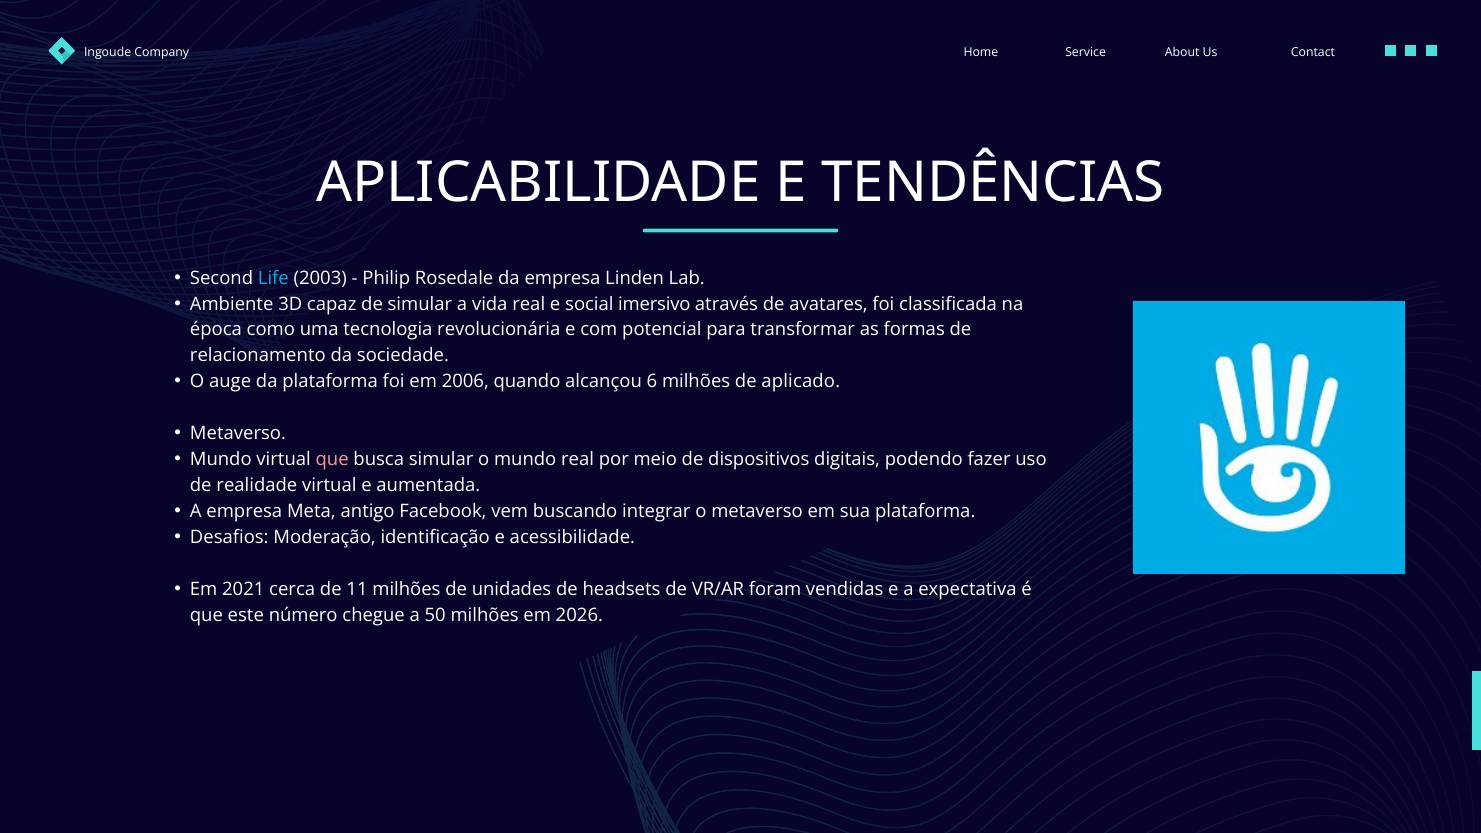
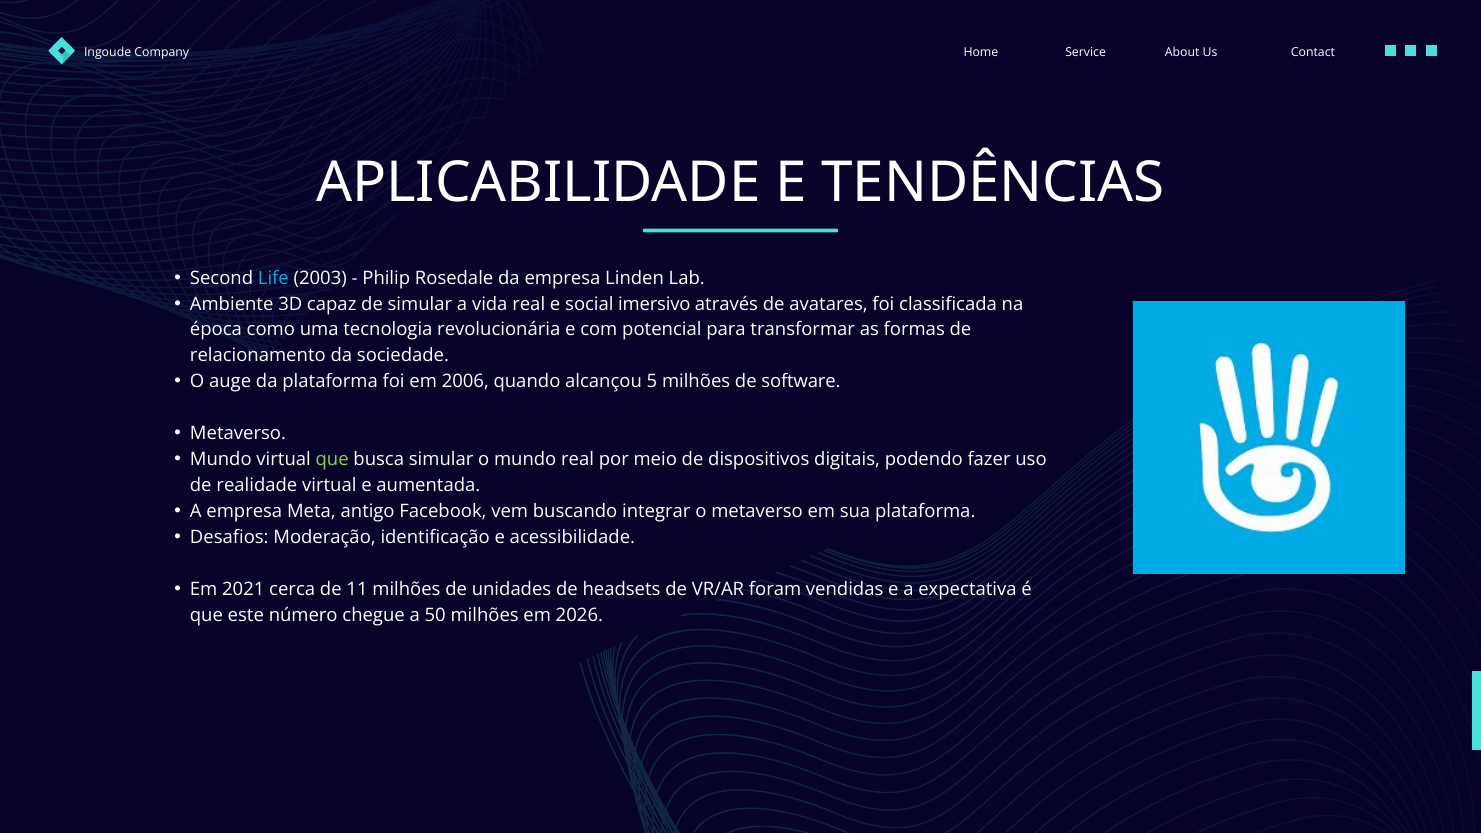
6: 6 -> 5 (652, 382)
aplicado: aplicado -> software (801, 382)
que colour: pink -> light green (332, 459)
